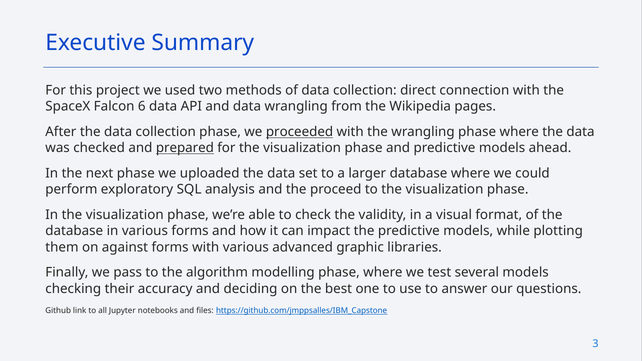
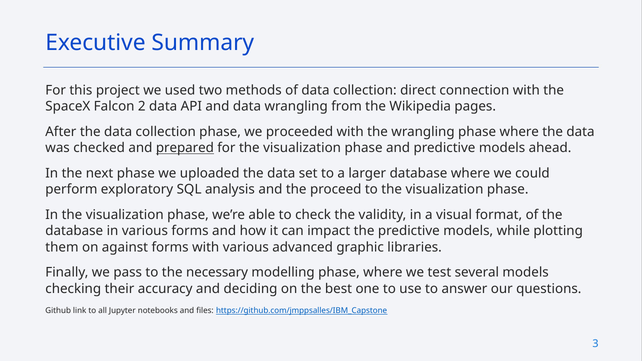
6: 6 -> 2 (142, 107)
proceeded underline: present -> none (300, 132)
algorithm: algorithm -> necessary (217, 273)
